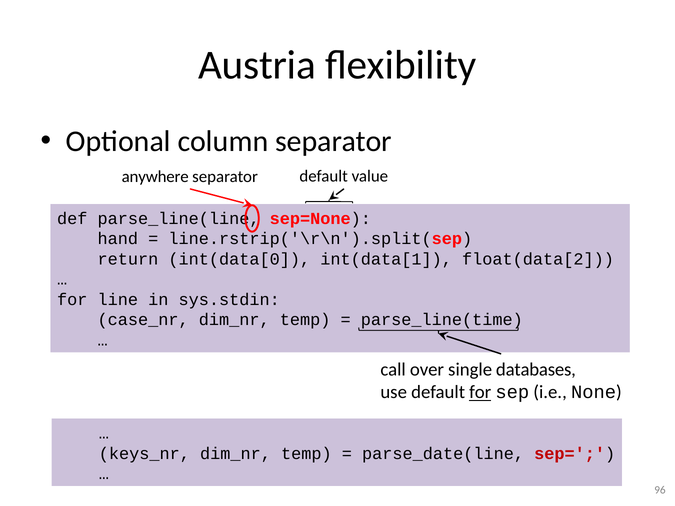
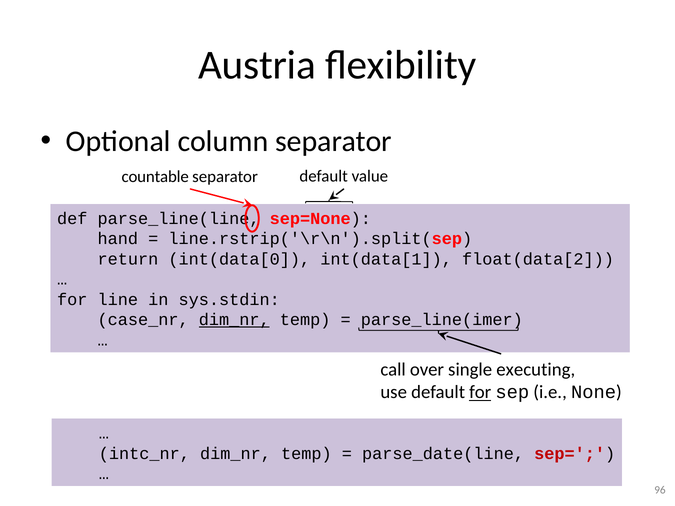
anywhere: anywhere -> countable (155, 177)
dim_nr underline: none -> present (234, 320)
parse_line(time: parse_line(time -> parse_line(imer (442, 320)
databases: databases -> executing (536, 370)
keys_nr: keys_nr -> intc_nr (144, 454)
